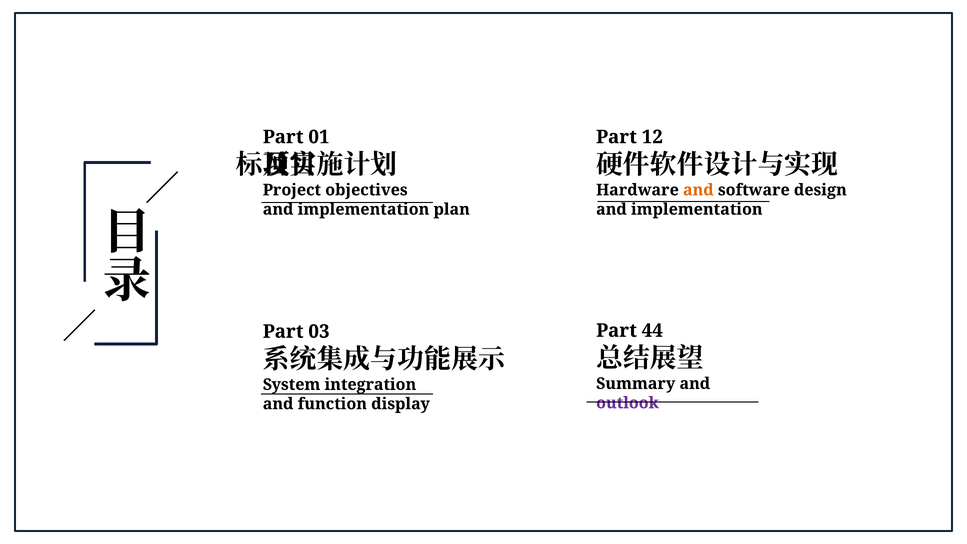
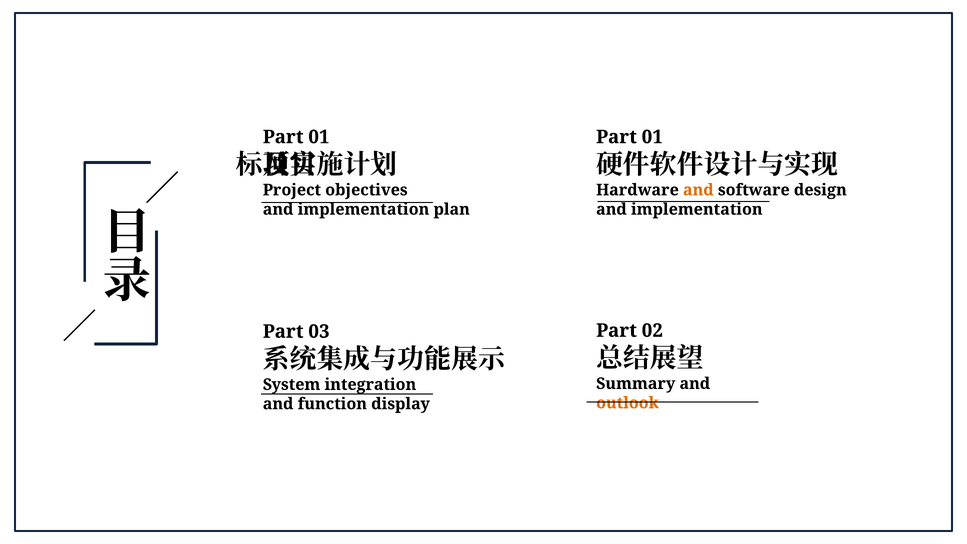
12: 12 -> 01 (652, 137)
44: 44 -> 02 (652, 331)
outlook colour: purple -> orange (627, 403)
